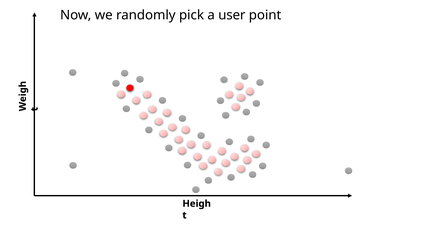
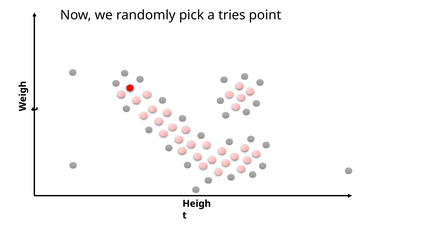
user: user -> tries (232, 15)
